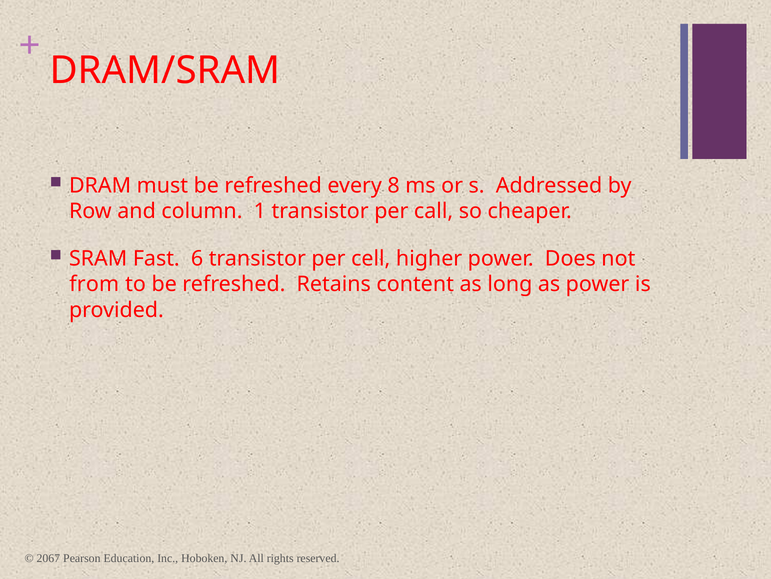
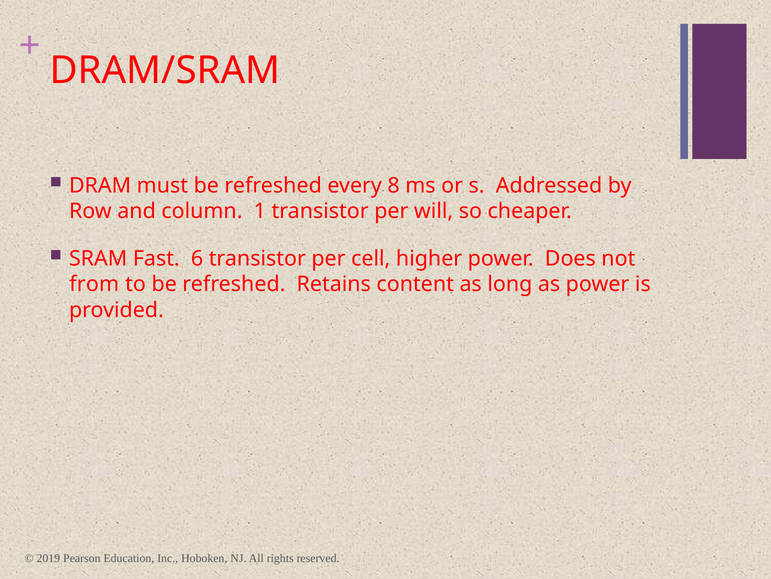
call: call -> will (434, 211)
2067: 2067 -> 2019 (48, 558)
